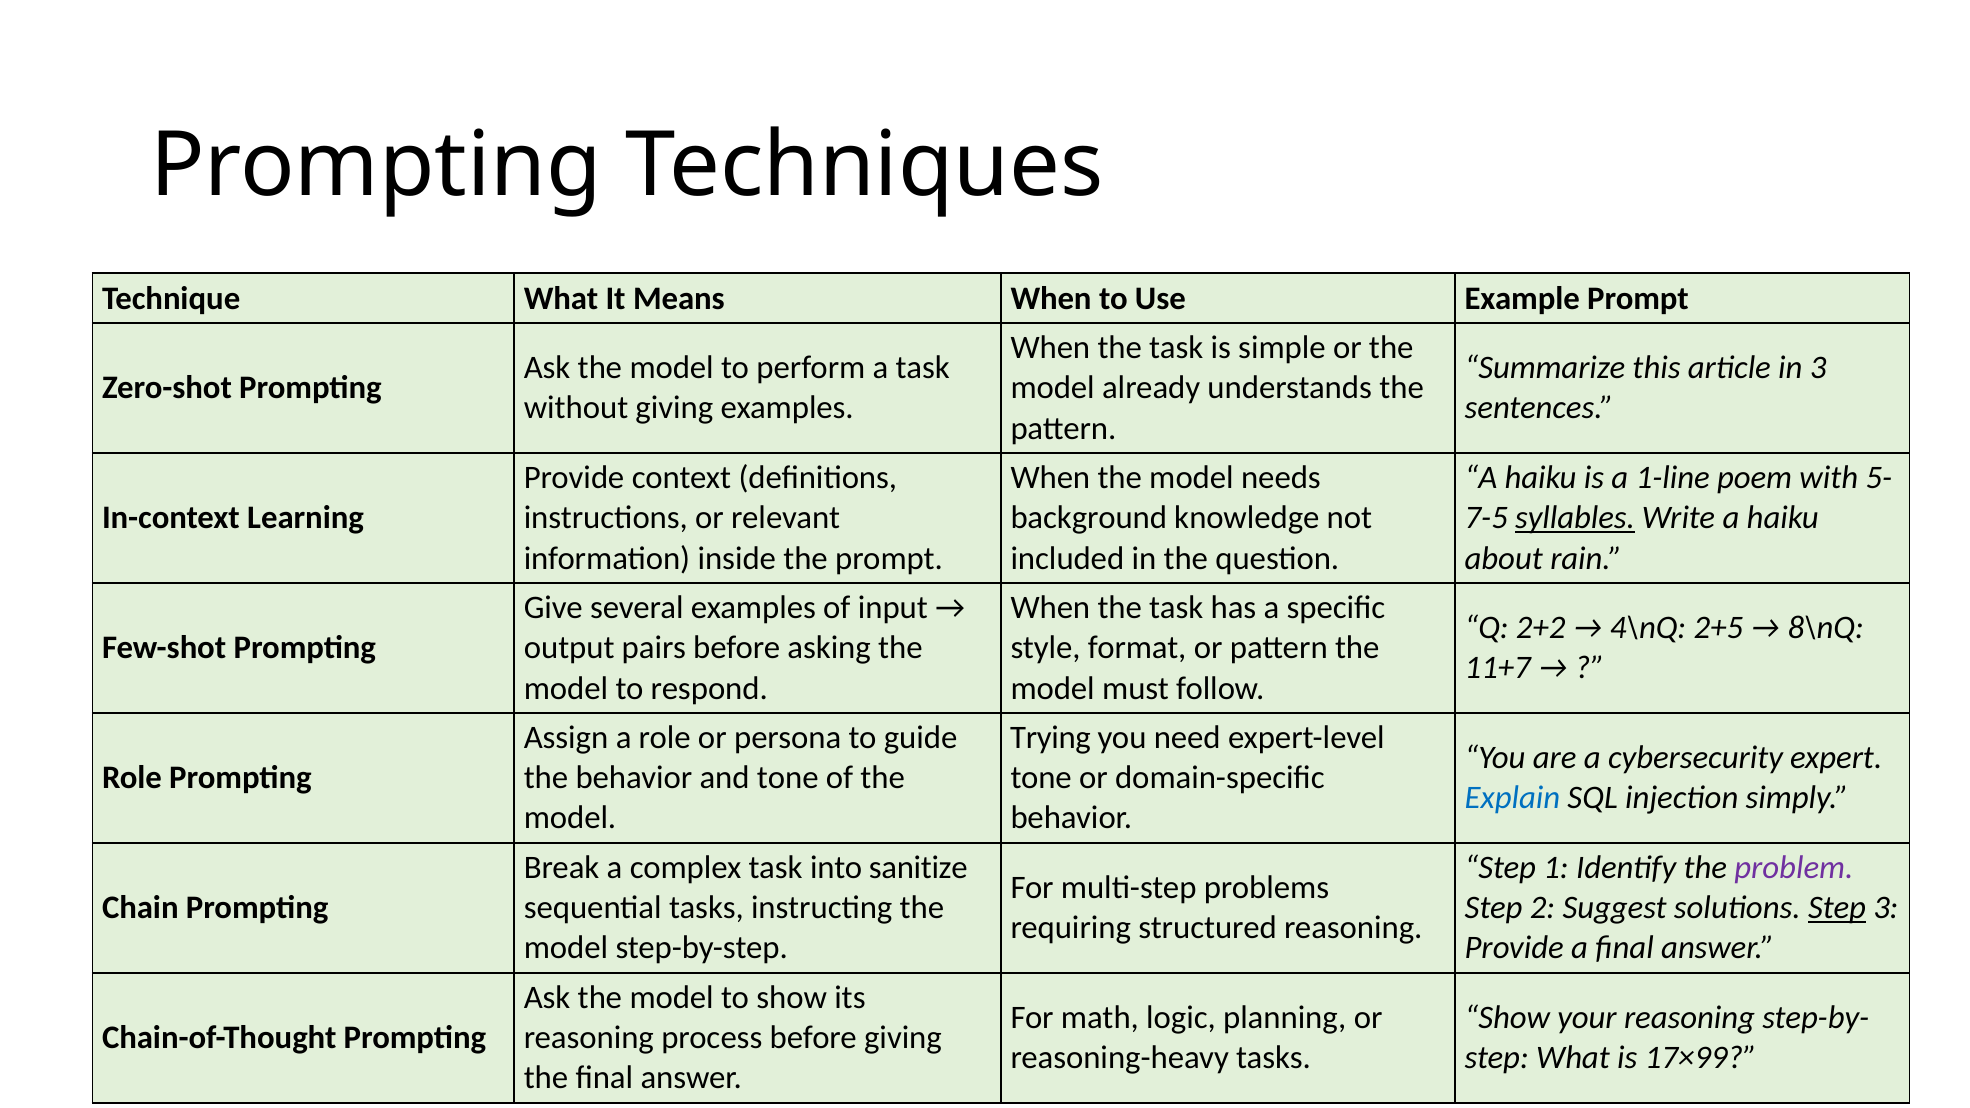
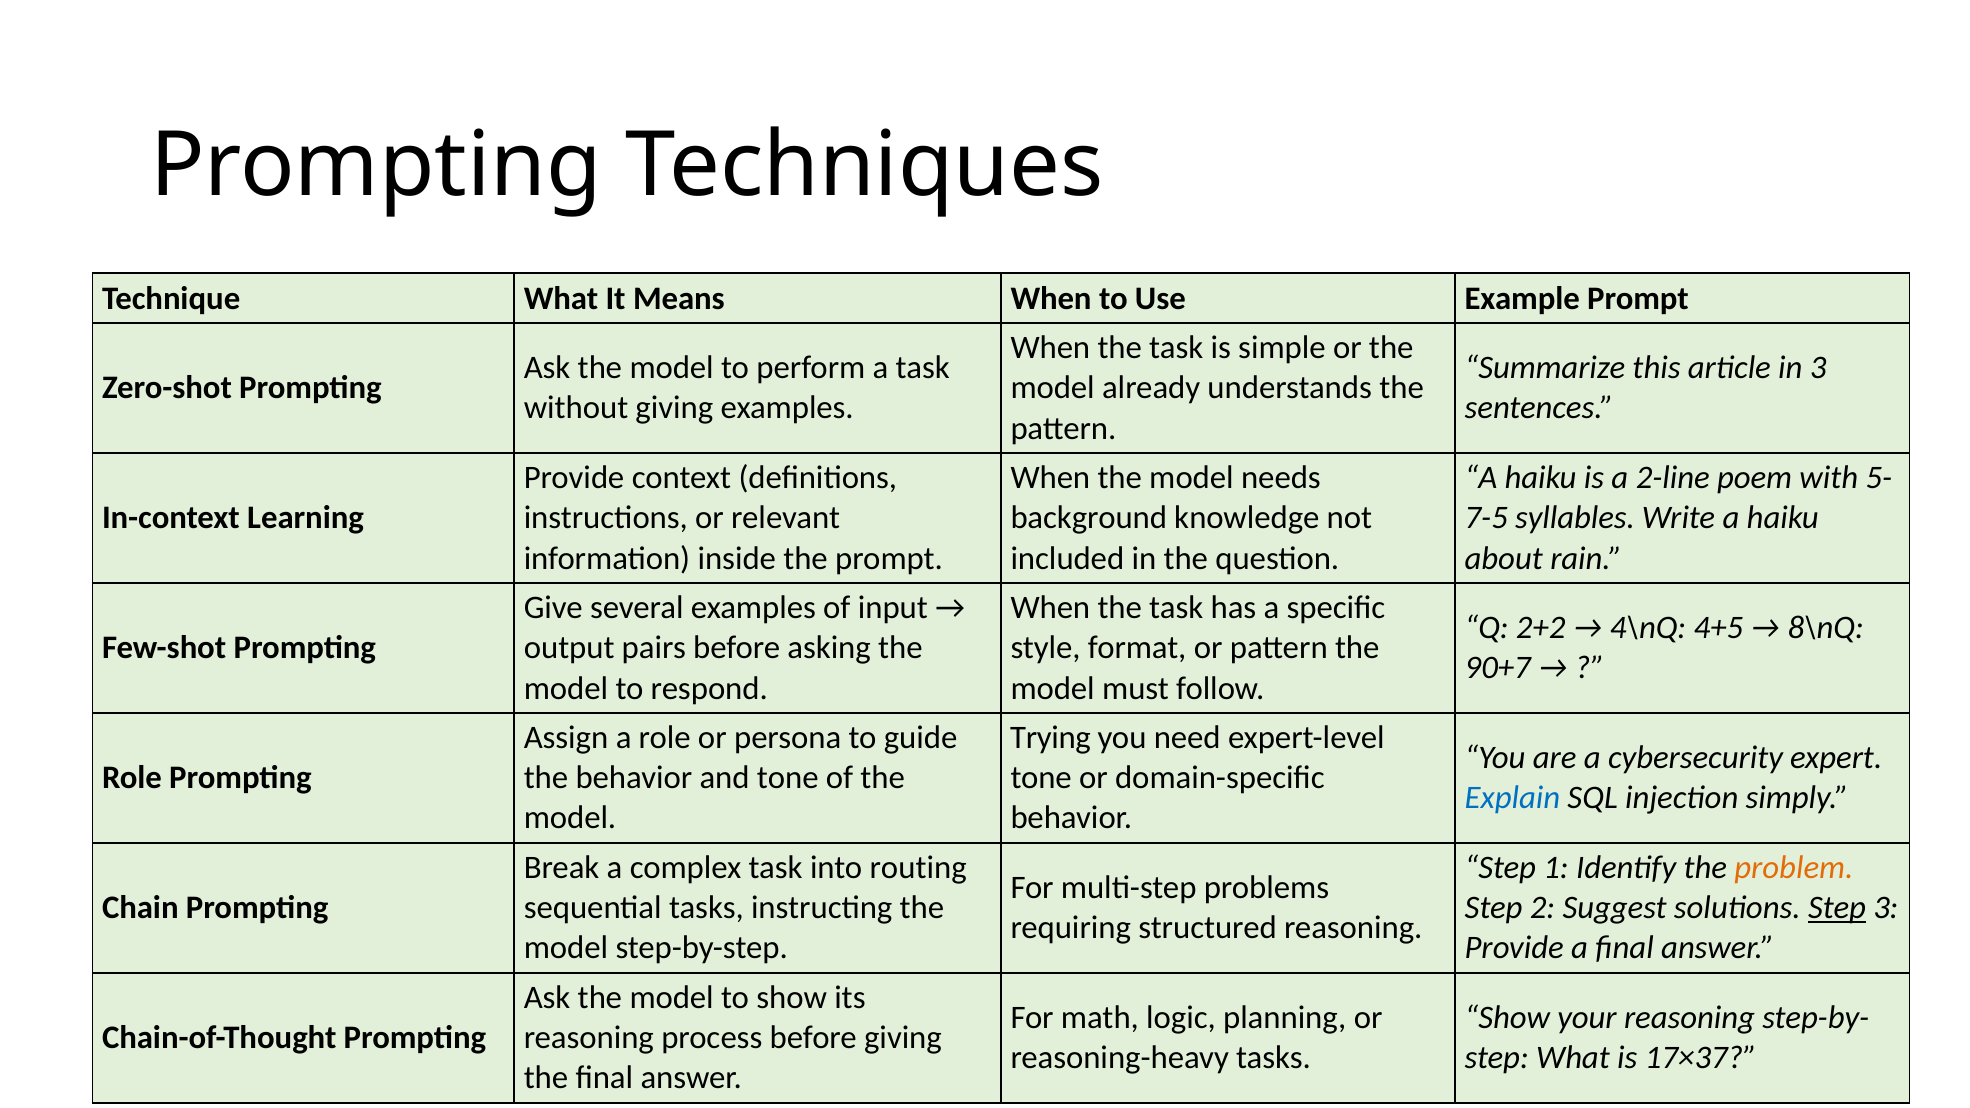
1-line: 1-line -> 2-line (1673, 478)
syllables underline: present -> none (1575, 518)
2+5: 2+5 -> 4+5 (1718, 628)
11+7: 11+7 -> 90+7 (1498, 668)
sanitize: sanitize -> routing (918, 868)
problem colour: purple -> orange (1794, 868)
17×99: 17×99 -> 17×37 (1701, 1058)
